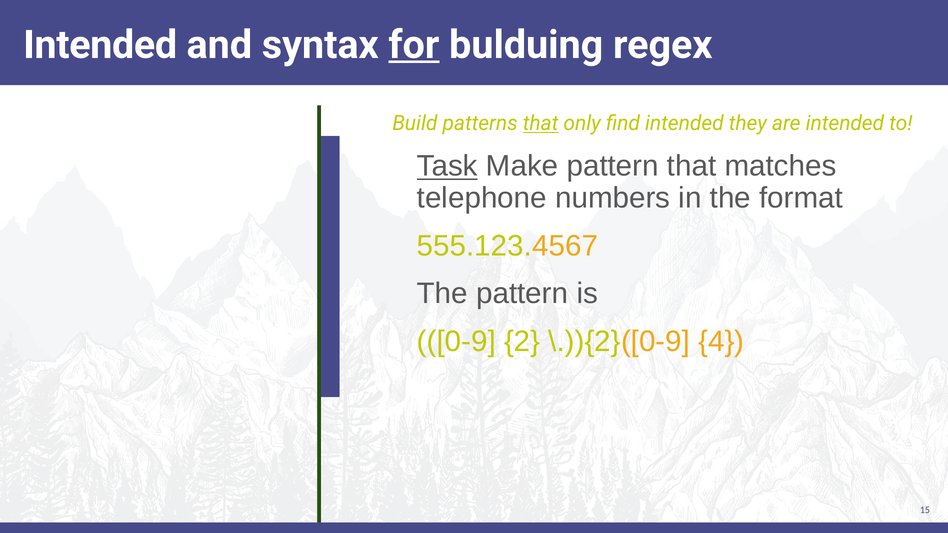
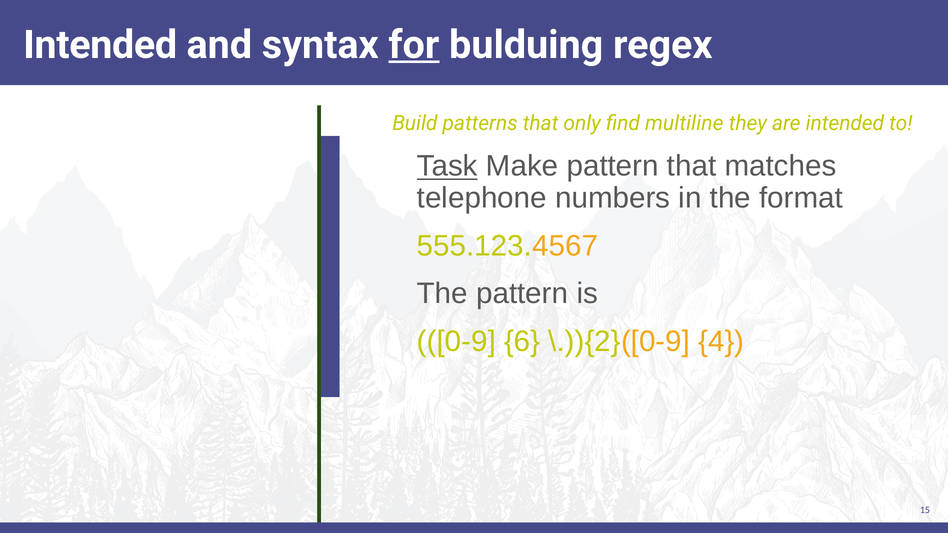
that underline: present -> none (541, 123)
find intended: intended -> multiline (684, 123)
2: 2 -> 6 (522, 341)
